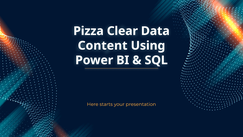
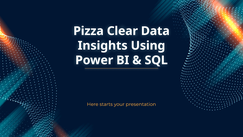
Content: Content -> Insights (103, 45)
